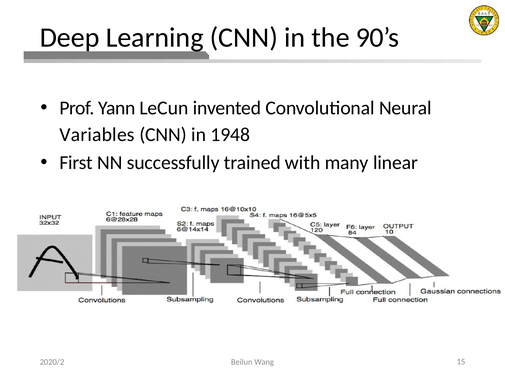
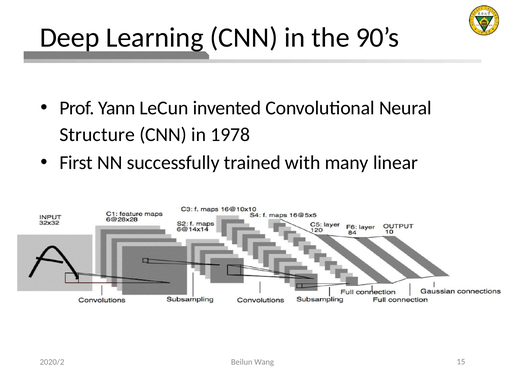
Variables: Variables -> Structure (97, 134)
1948: 1948 -> 1978 (230, 134)
